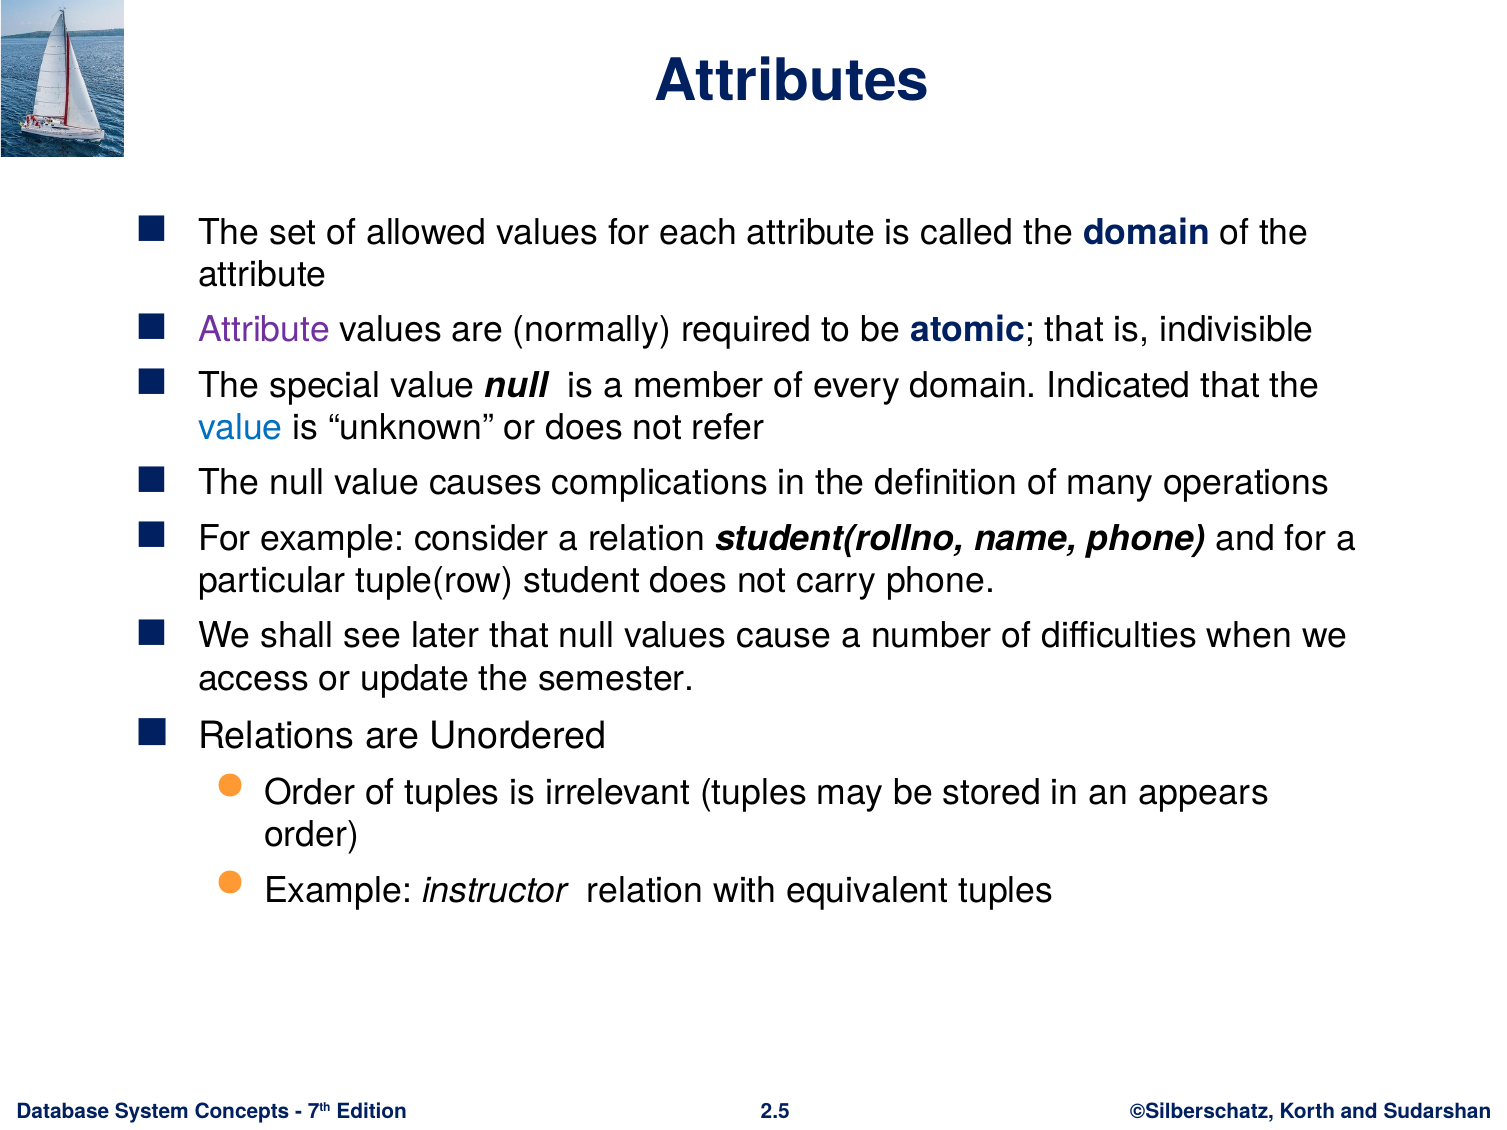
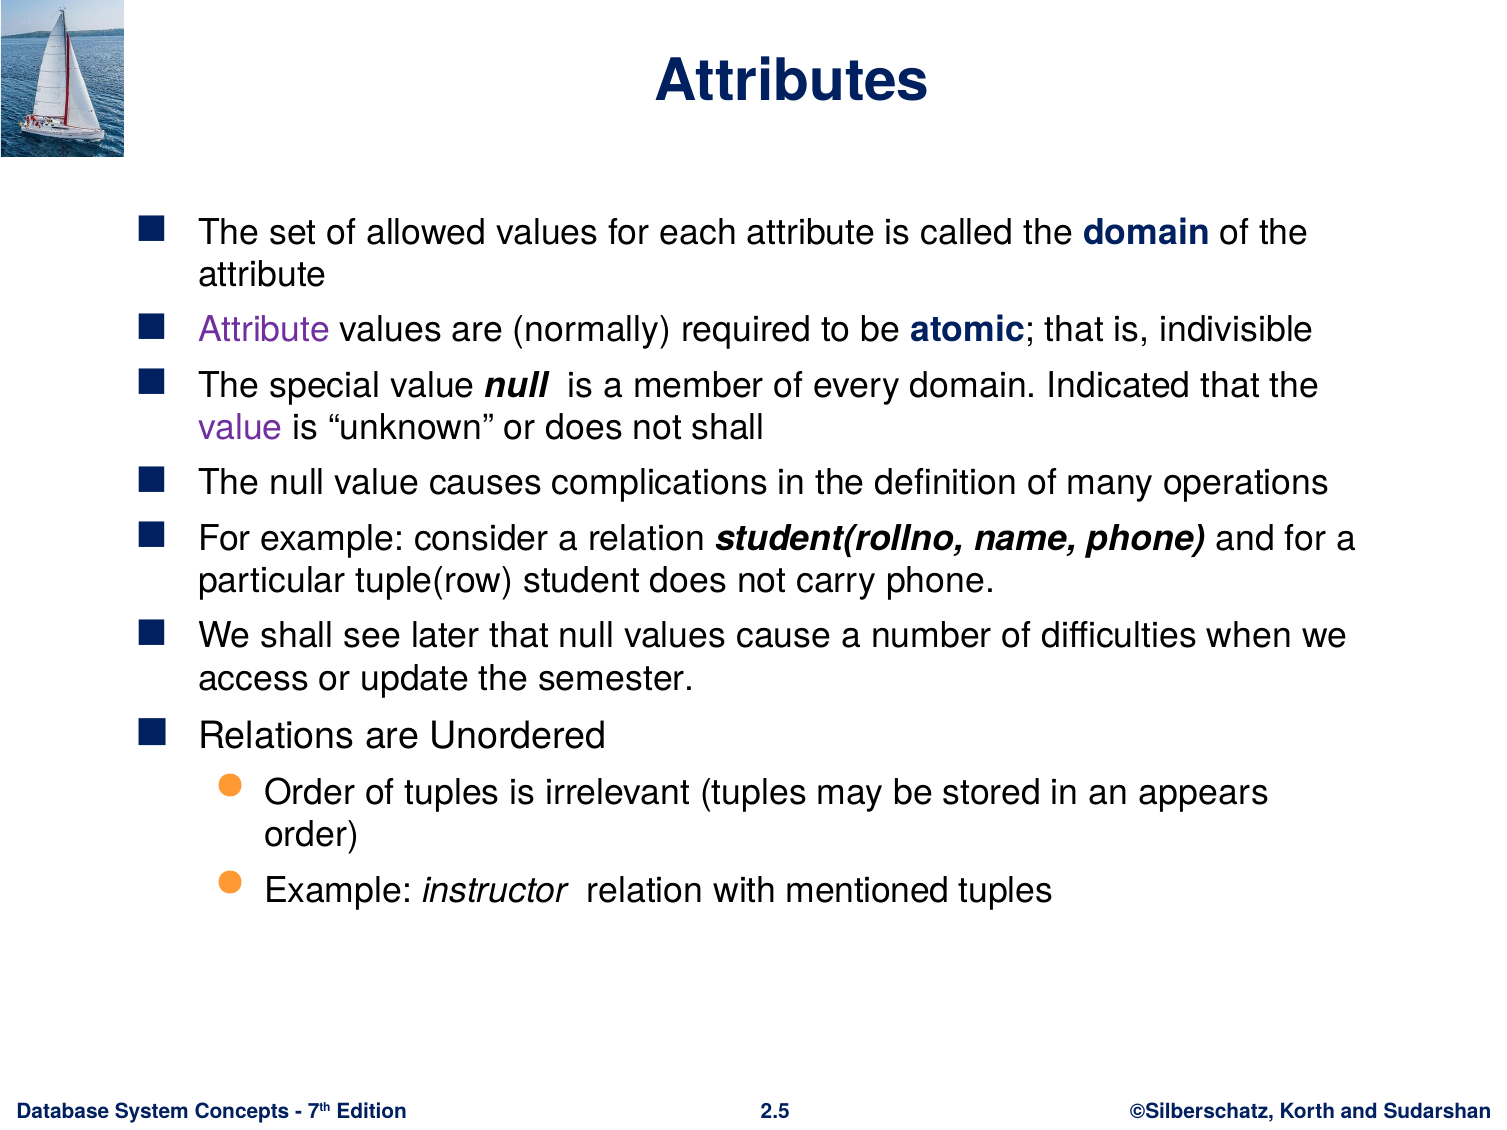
value colour: blue -> purple (240, 428)
not refer: refer -> shall (728, 428)
equivalent: equivalent -> mentioned (868, 891)
